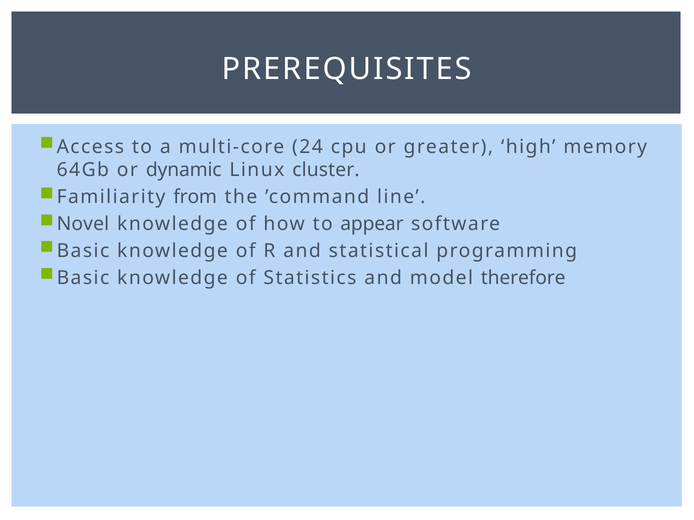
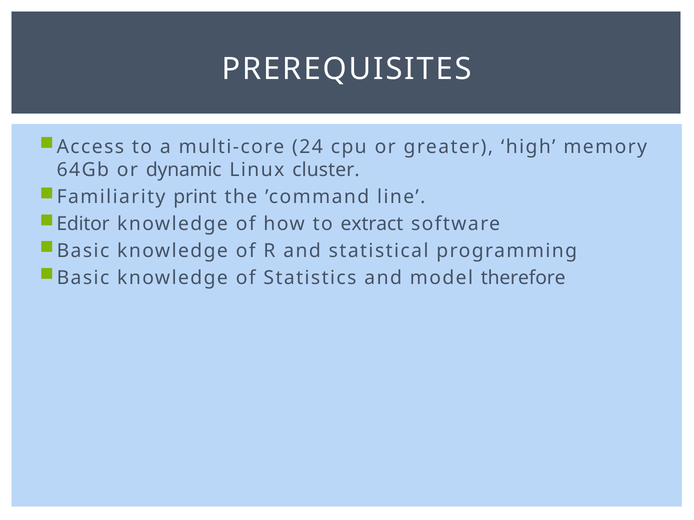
from: from -> print (195, 197)
Novel: Novel -> Editor (83, 224)
appear: appear -> extract (372, 224)
